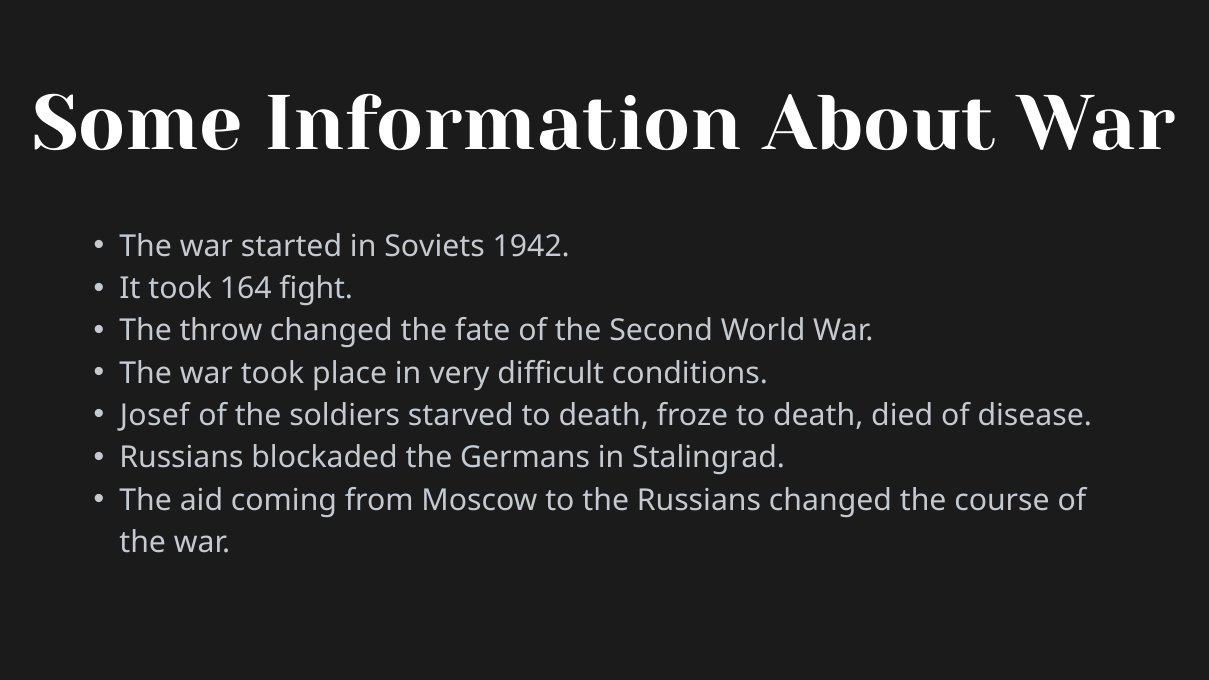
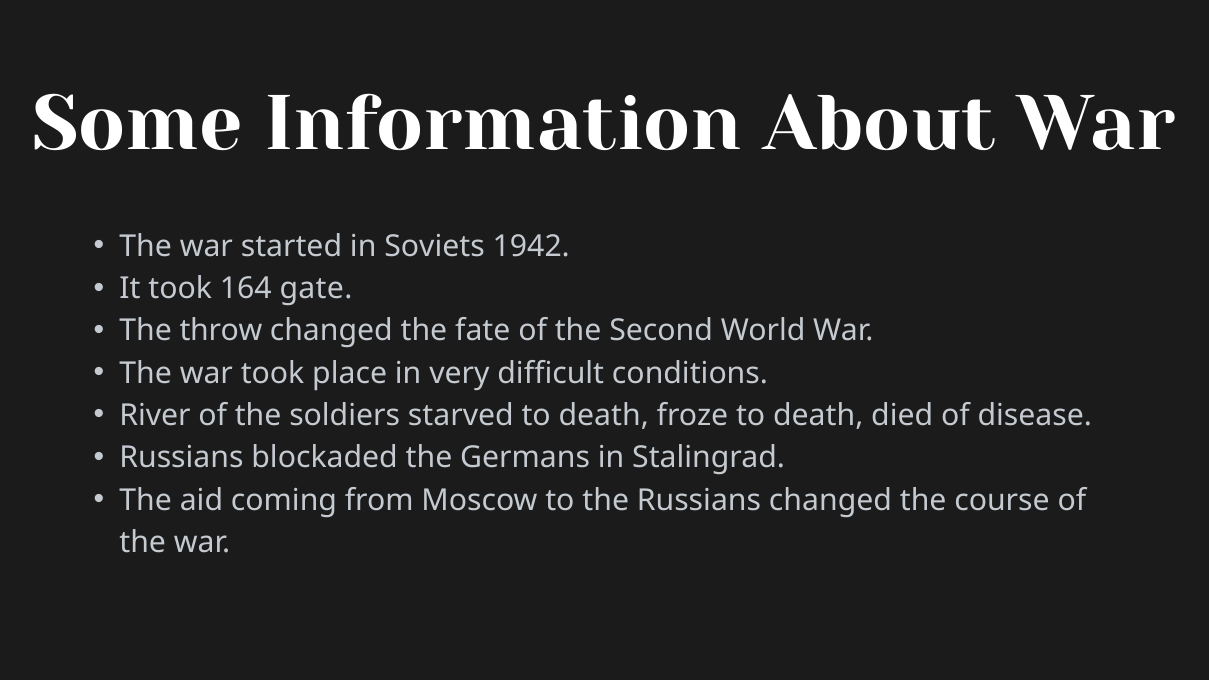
fight: fight -> gate (316, 289)
Josef: Josef -> River (155, 416)
